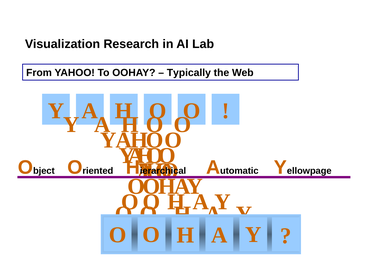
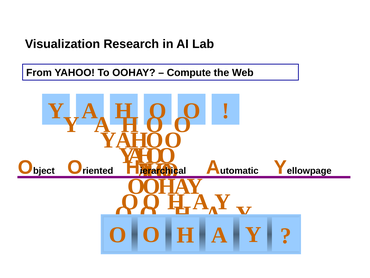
Typically: Typically -> Compute (189, 73)
